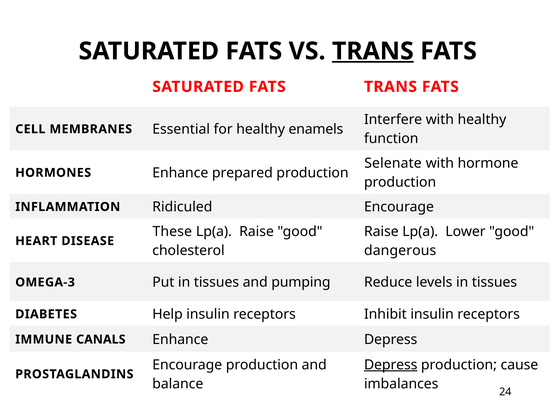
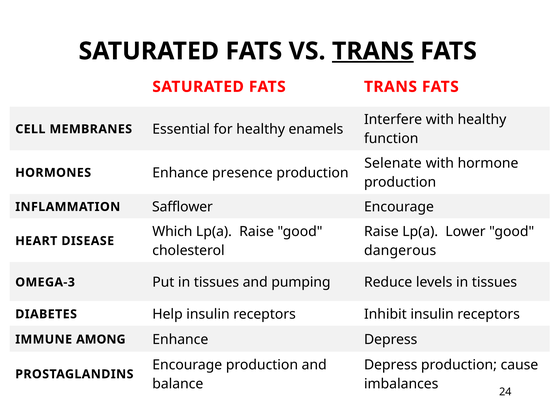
prepared: prepared -> presence (242, 173)
Ridiculed: Ridiculed -> Safflower (182, 207)
These: These -> Which (172, 232)
CANALS: CANALS -> AMONG (101, 340)
Depress underline: present -> none (391, 365)
